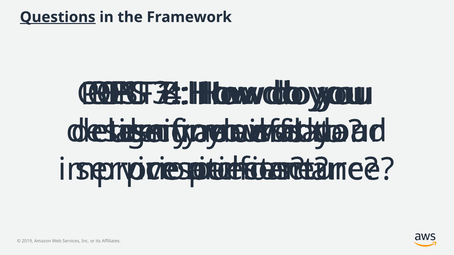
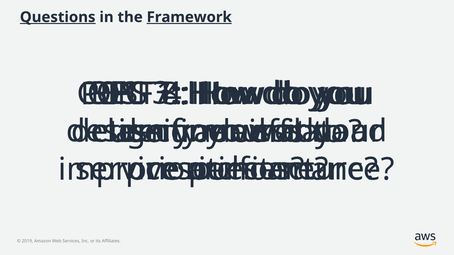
Framework underline: none -> present (189, 17)
